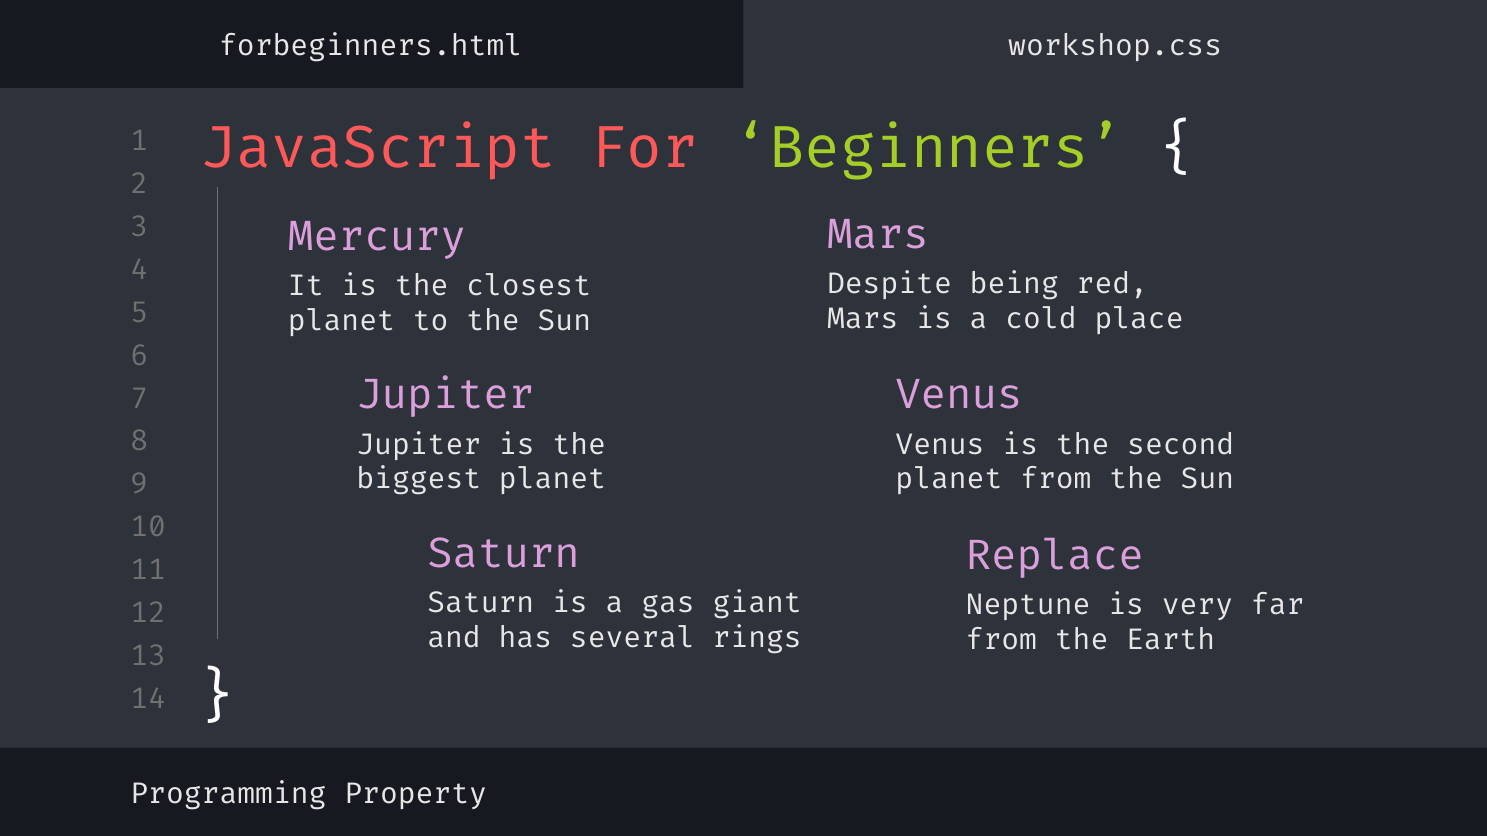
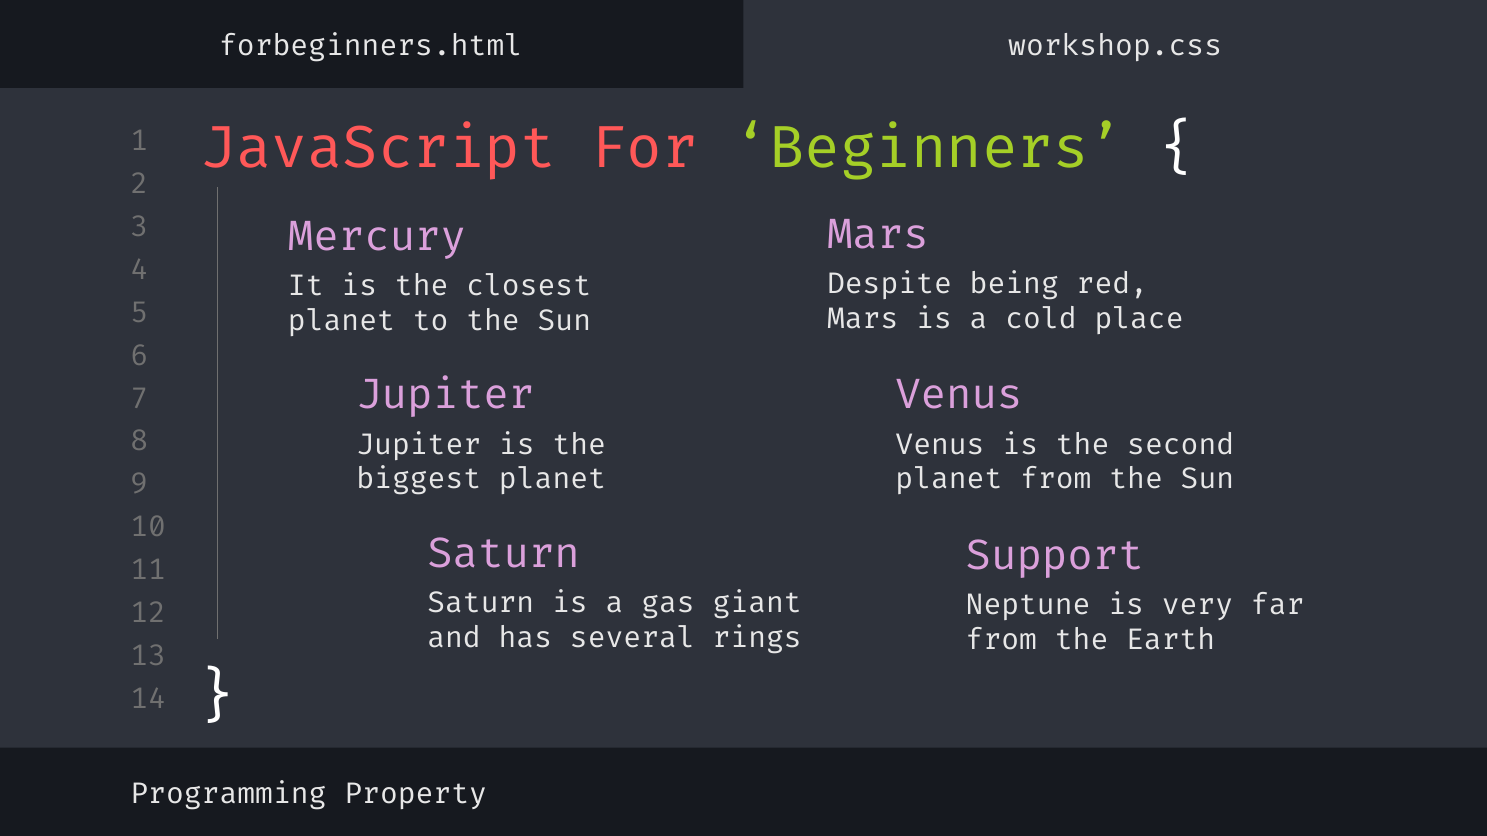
Replace: Replace -> Support (1055, 556)
